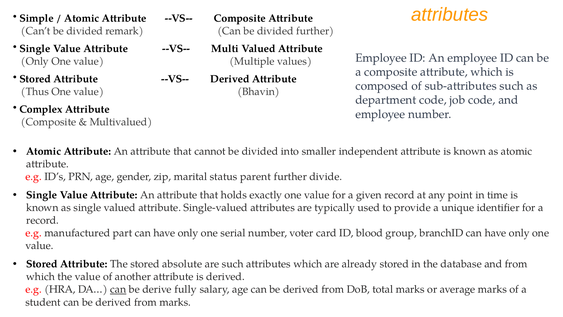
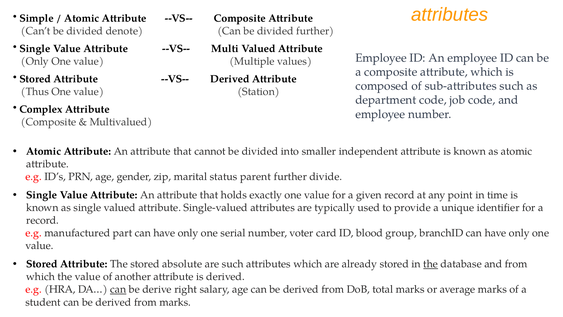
remark: remark -> denote (124, 31)
Bhavin: Bhavin -> Station (259, 92)
the underline: none -> present (431, 264)
fully: fully -> right (186, 289)
